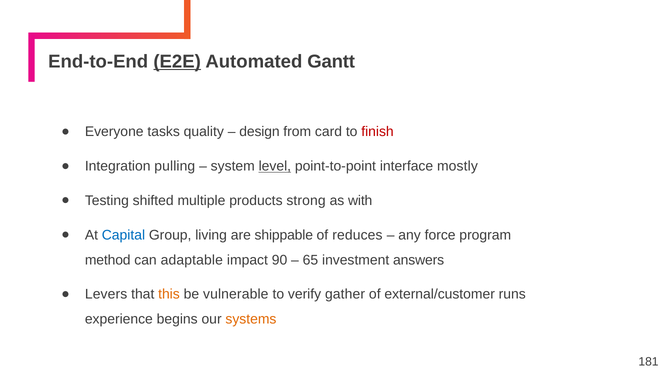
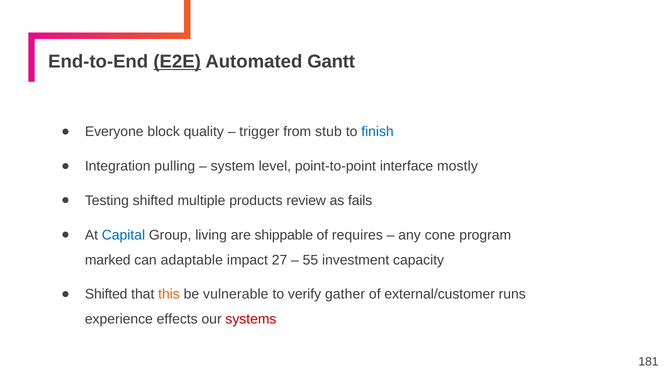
tasks: tasks -> block (164, 132)
design: design -> trigger (259, 132)
card: card -> stub (328, 132)
finish colour: red -> blue (378, 132)
level underline: present -> none (275, 166)
strong: strong -> review (306, 200)
with: with -> fails (360, 200)
reduces: reduces -> requires (357, 235)
force: force -> cone (440, 235)
method: method -> marked (108, 260)
90: 90 -> 27 (280, 260)
65: 65 -> 55 (310, 260)
answers: answers -> capacity (419, 260)
Levers: Levers -> Shifted (106, 294)
begins: begins -> effects (177, 319)
systems colour: orange -> red (251, 319)
